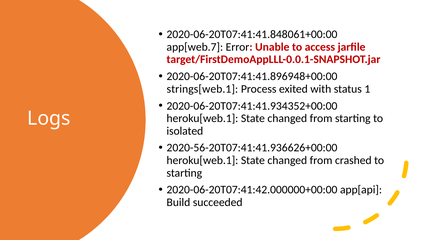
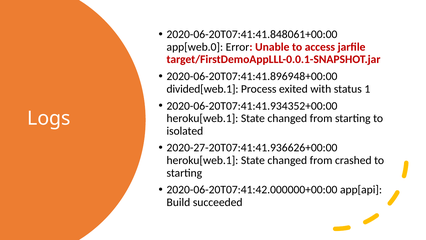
app[web.7: app[web.7 -> app[web.0 (195, 47)
strings[web.1: strings[web.1 -> divided[web.1 (203, 89)
2020-56-20T07:41:41.936626+00:00: 2020-56-20T07:41:41.936626+00:00 -> 2020-27-20T07:41:41.936626+00:00 (252, 148)
